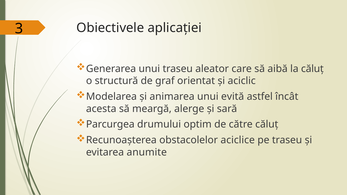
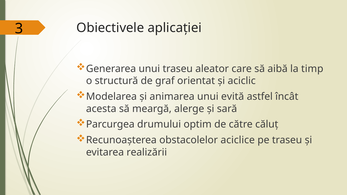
la căluț: căluț -> timp (312, 69)
anumite: anumite -> realizării (147, 152)
